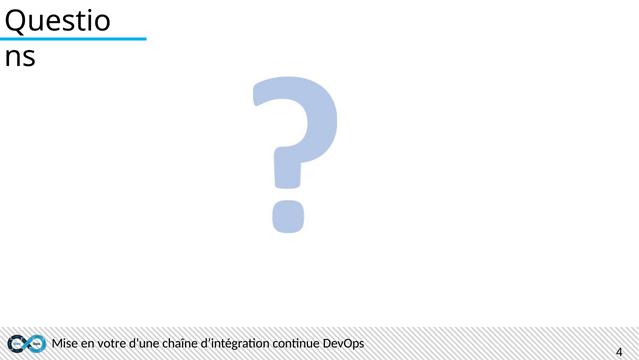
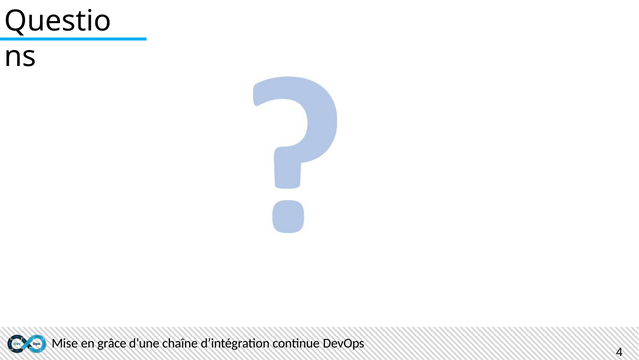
votre: votre -> grâce (112, 343)
